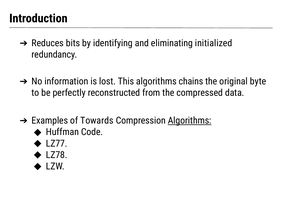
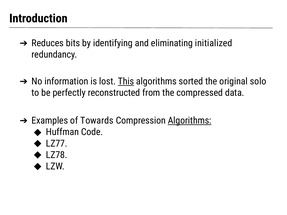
This underline: none -> present (126, 81)
chains: chains -> sorted (191, 81)
byte: byte -> solo (258, 81)
